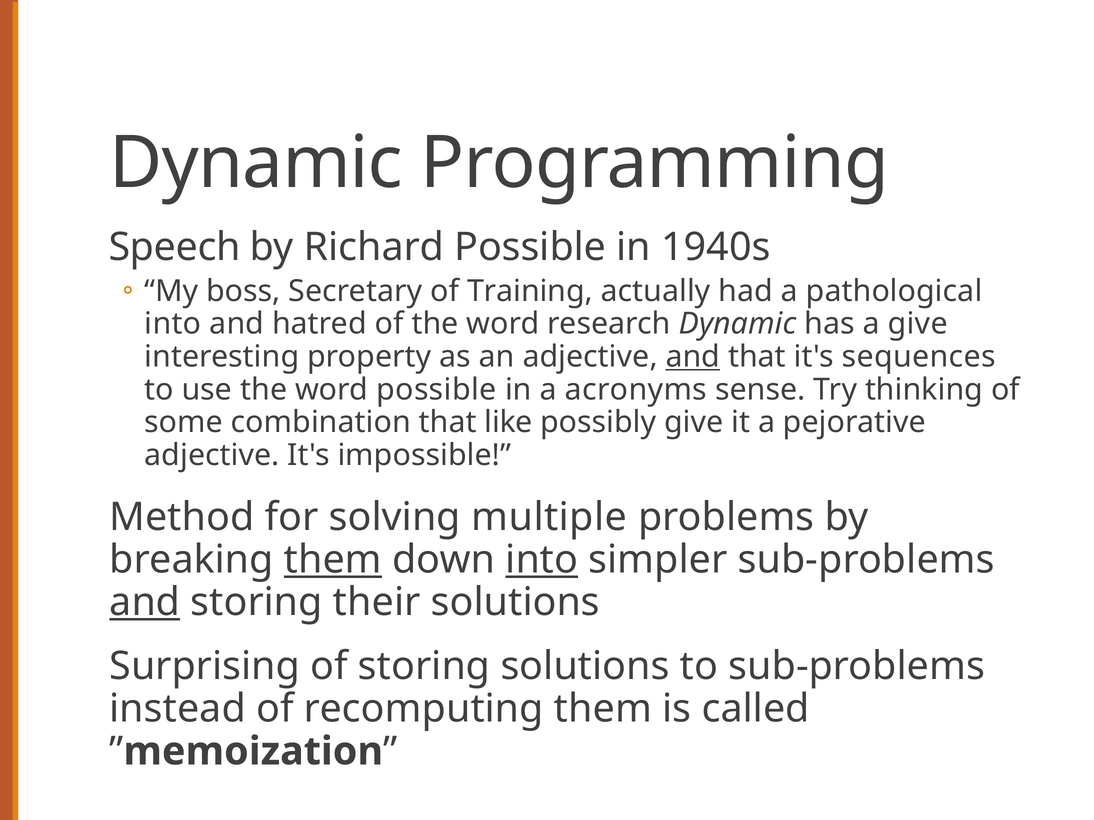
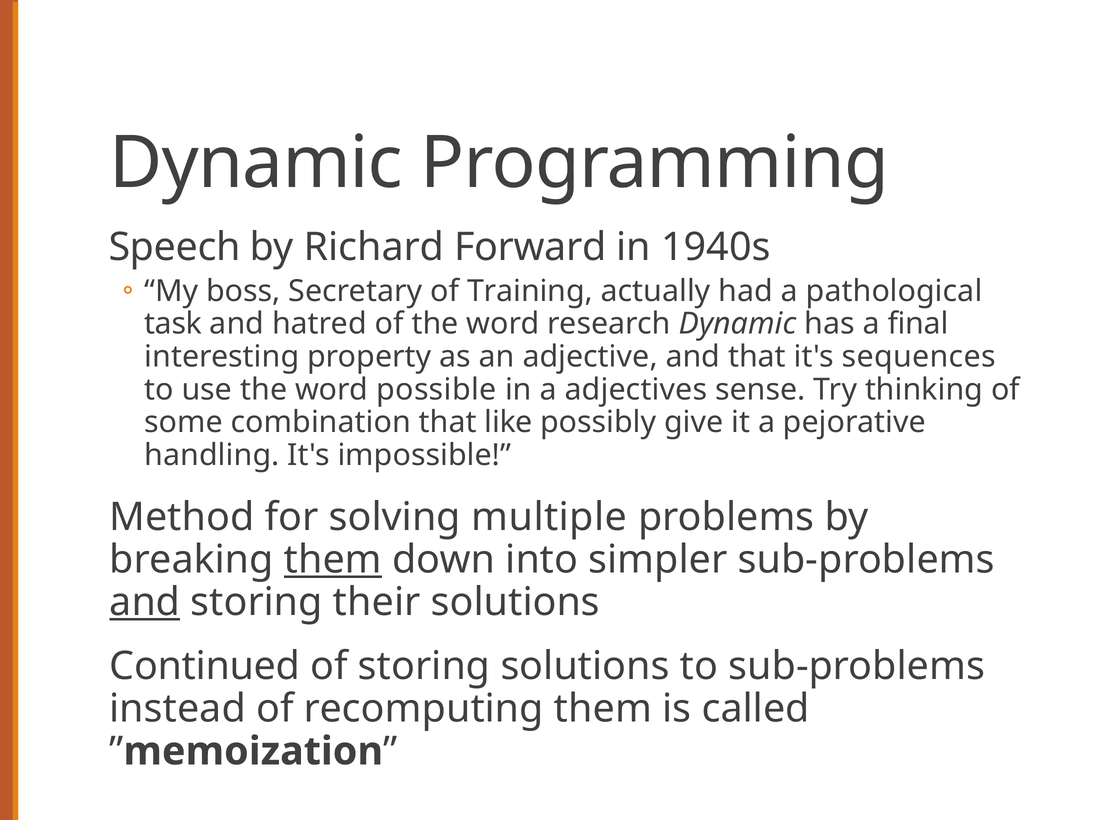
Richard Possible: Possible -> Forward (530, 247)
into: into -> task (173, 324)
a give: give -> final (918, 324)
and underline: present -> none (693, 357)
acronyms: acronyms -> adjectives (636, 390)
adjective: adjective -> handling (212, 455)
into underline: present -> none (542, 560)
Surprising: Surprising -> Continued (205, 667)
